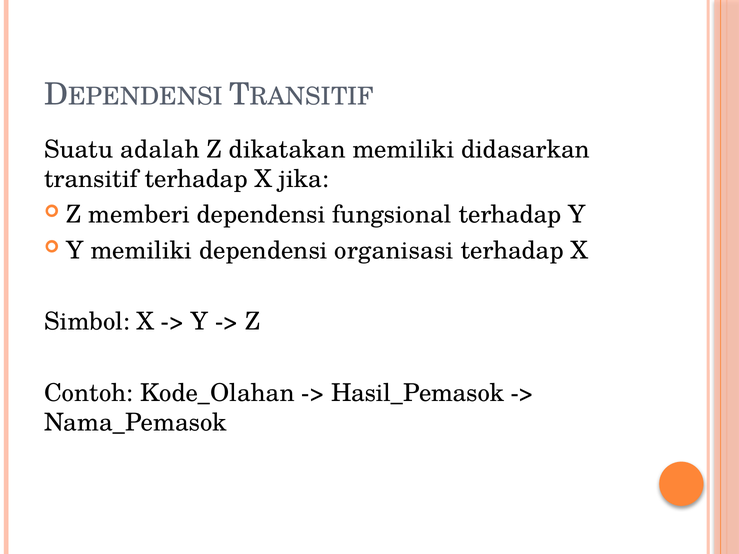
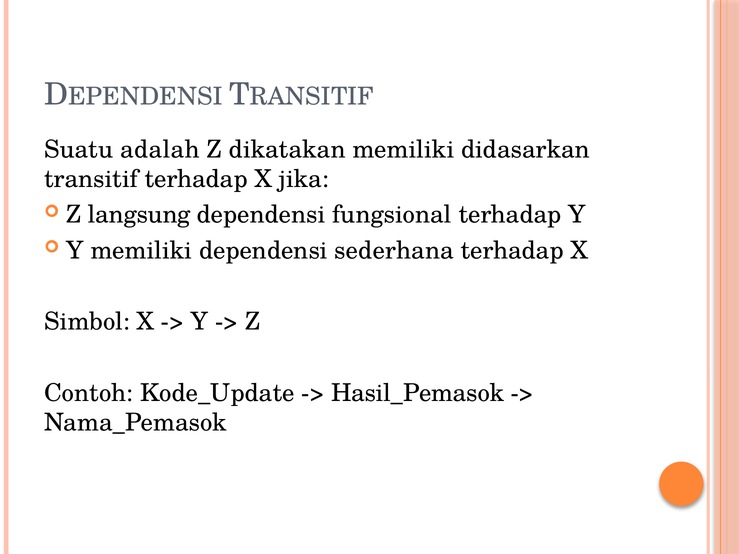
memberi: memberi -> langsung (139, 215)
organisasi: organisasi -> sederhana (394, 250)
Kode_Olahan: Kode_Olahan -> Kode_Update (217, 393)
